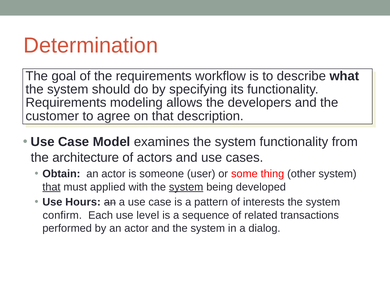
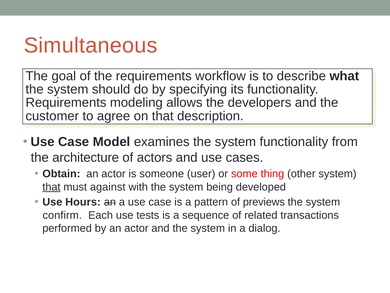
Determination: Determination -> Simultaneous (91, 45)
applied: applied -> against (108, 187)
system underline: present -> none (186, 187)
interests: interests -> previews (264, 202)
level: level -> tests (148, 215)
